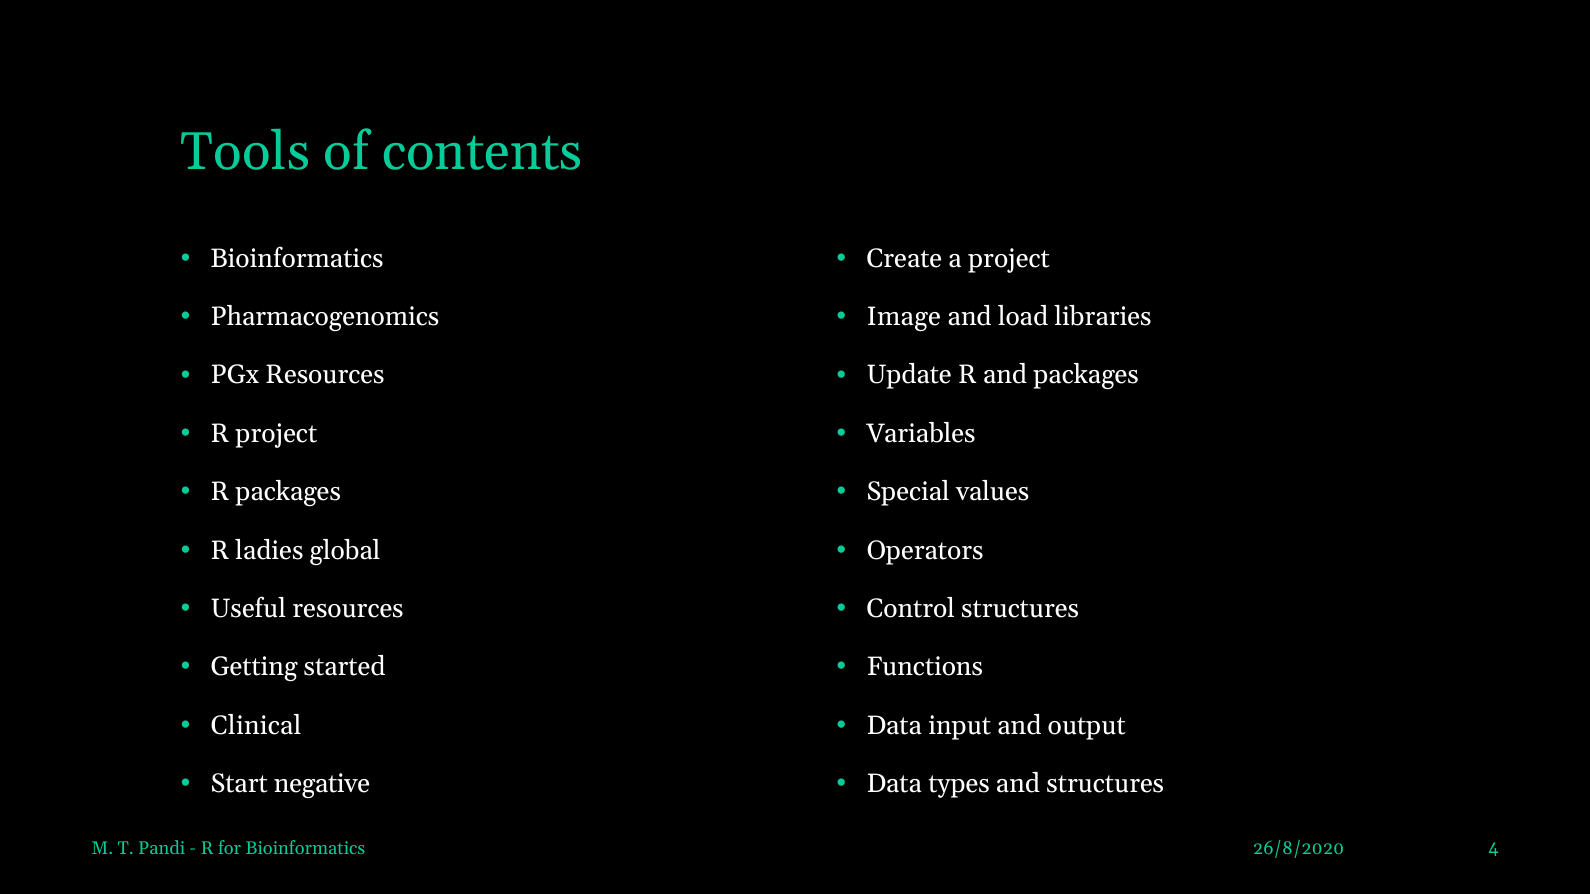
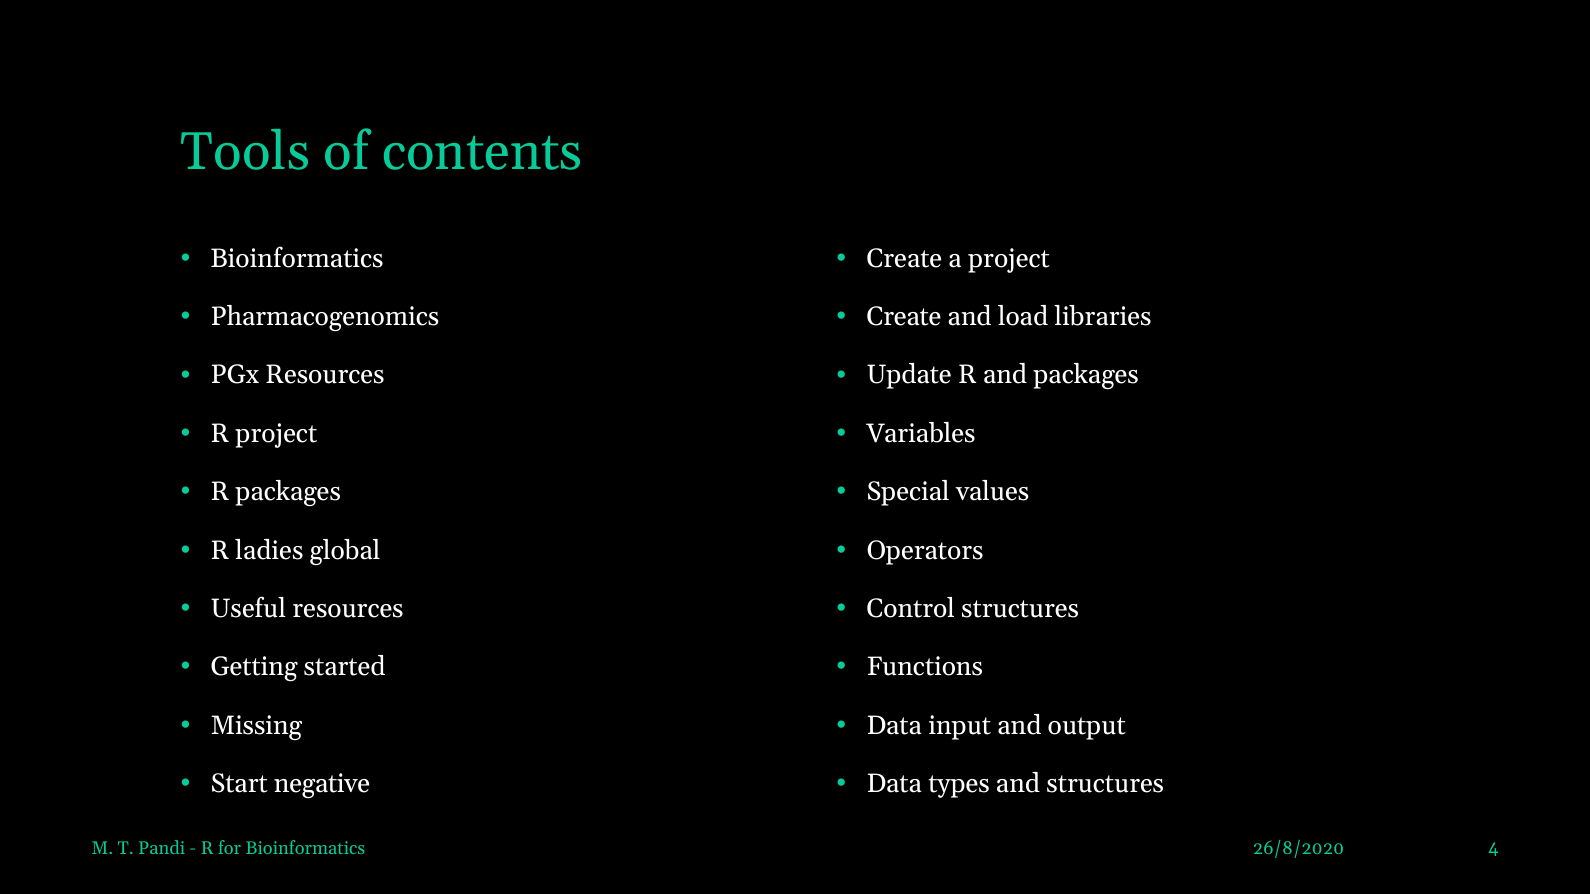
Image: Image -> Create (904, 317)
Clinical: Clinical -> Missing (256, 726)
